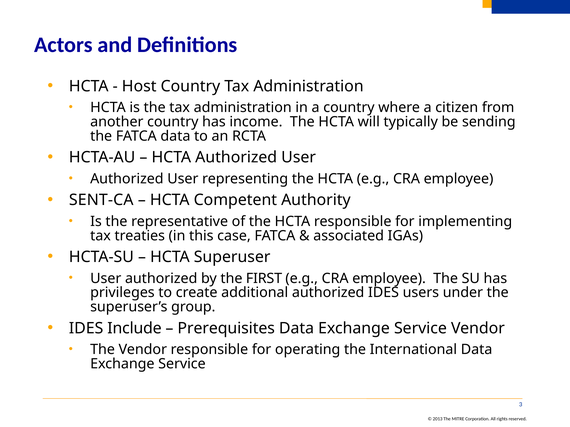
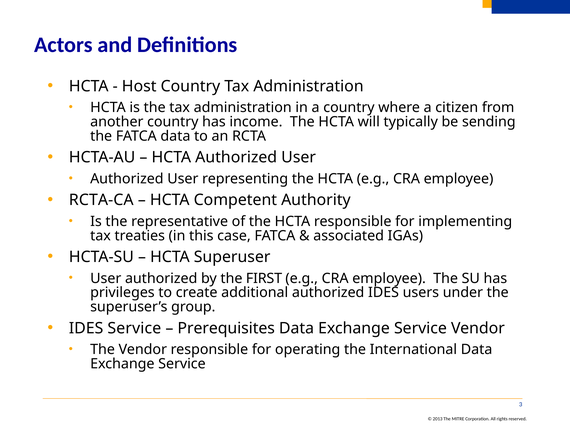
SENT-CA: SENT-CA -> RCTA-CA (101, 200)
IDES Include: Include -> Service (134, 329)
